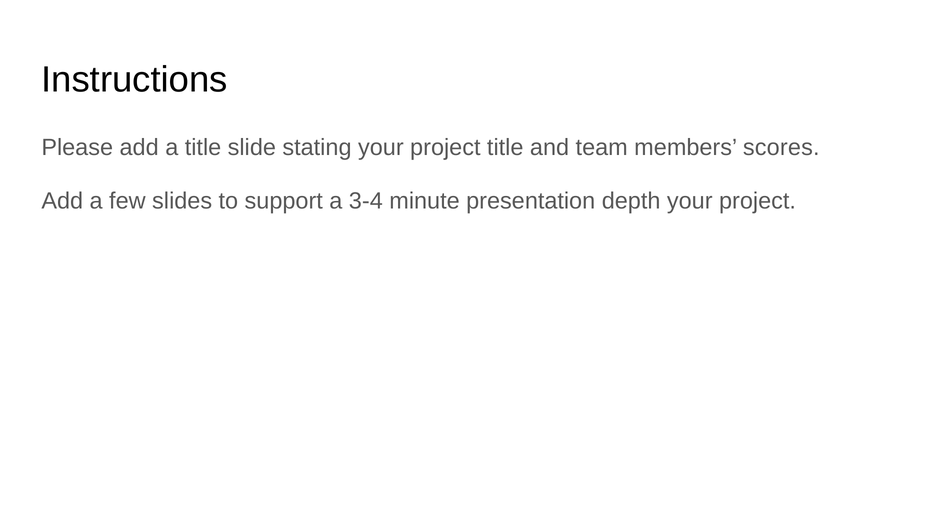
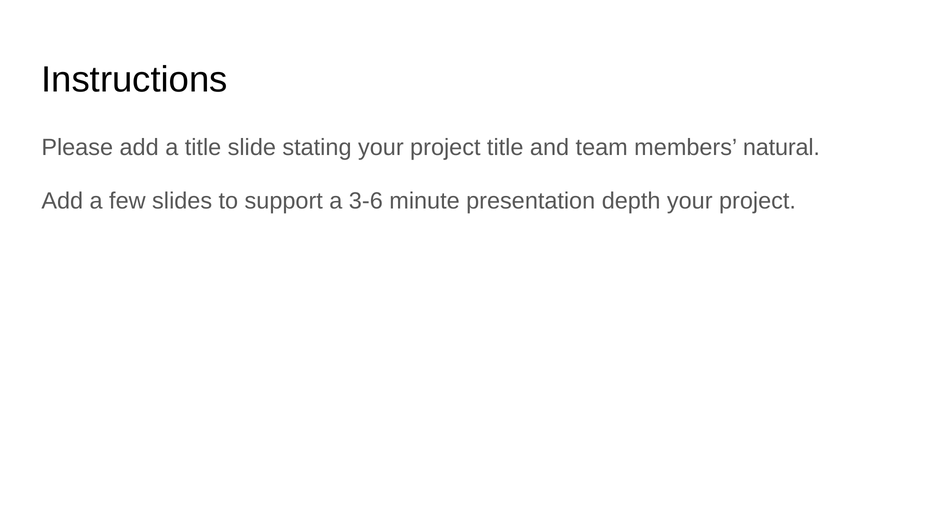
scores: scores -> natural (781, 148)
3-4: 3-4 -> 3-6 (366, 201)
